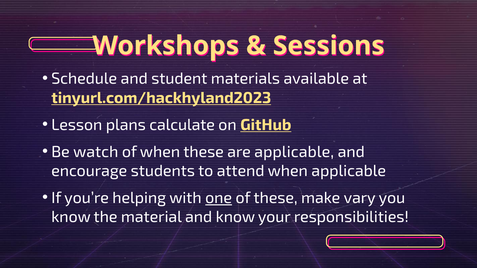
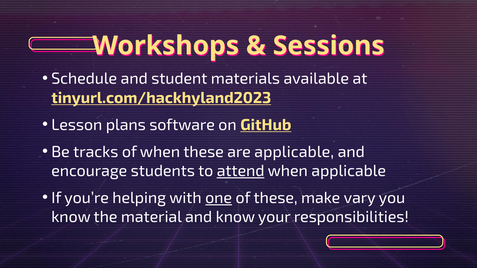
calculate: calculate -> software (182, 125)
watch: watch -> tracks (96, 152)
attend underline: none -> present (241, 171)
